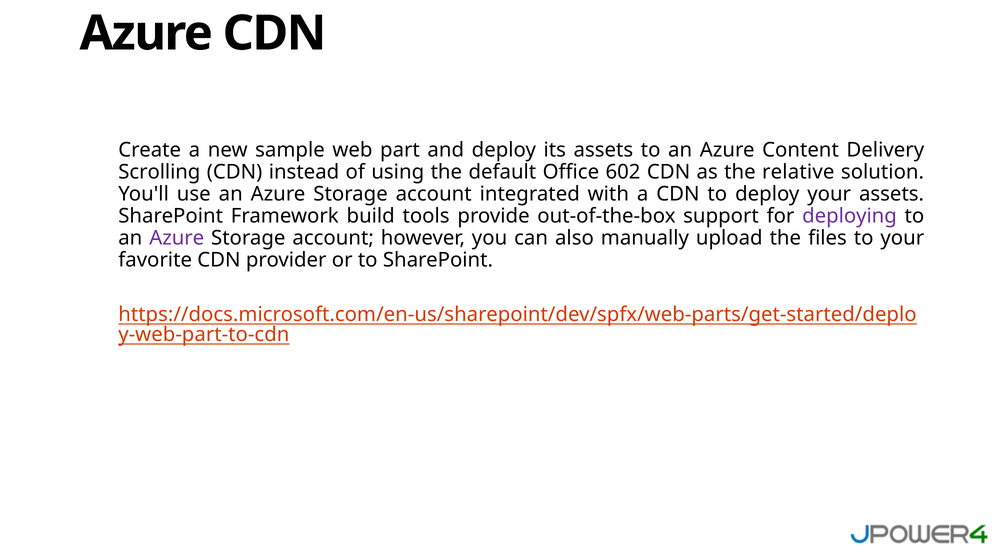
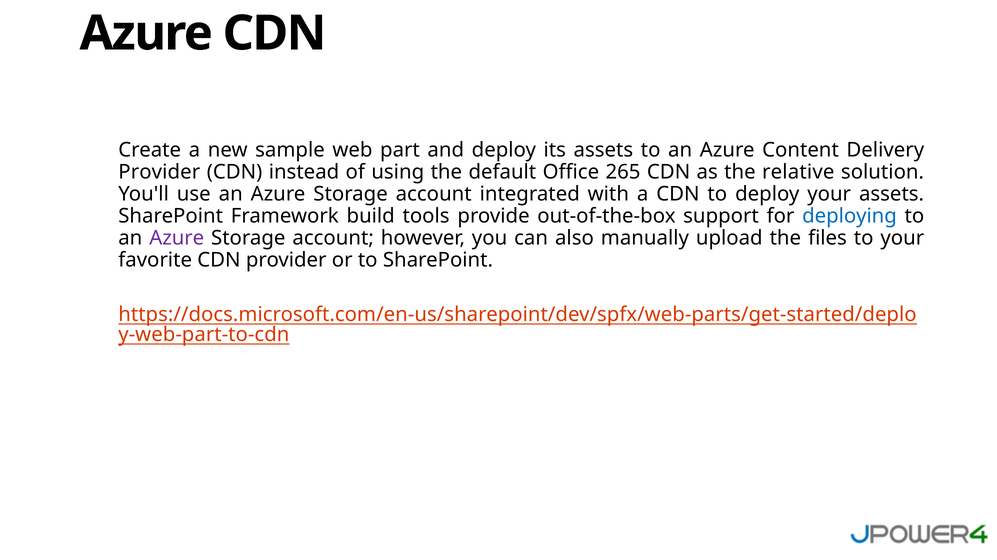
Scrolling: Scrolling -> Provider (159, 172)
602: 602 -> 265 (623, 172)
deploying colour: purple -> blue (850, 216)
